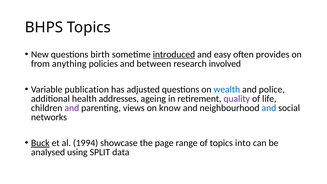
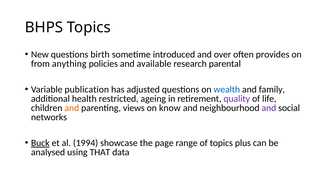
introduced underline: present -> none (174, 54)
easy: easy -> over (222, 54)
between: between -> available (154, 64)
involved: involved -> parental (225, 64)
police: police -> family (272, 89)
addresses: addresses -> restricted (119, 99)
and colour: purple -> orange (72, 108)
and colour: blue -> purple (269, 108)
into: into -> plus (243, 143)
SPLIT: SPLIT -> THAT (100, 152)
